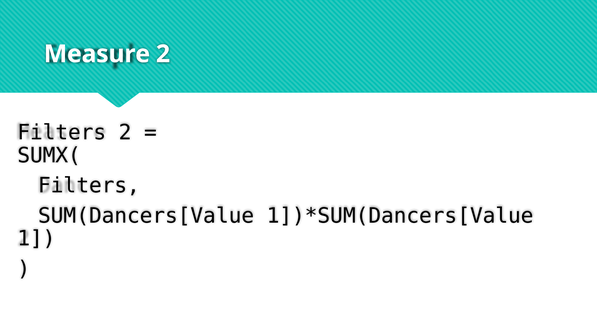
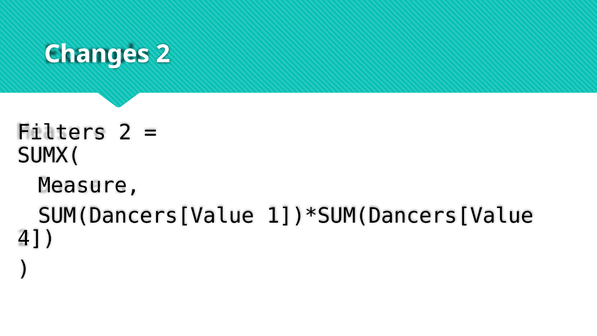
Measure: Measure -> Changes (97, 54)
Filters: Filters -> Measure (89, 185)
1: 1 -> 4 (36, 239)
